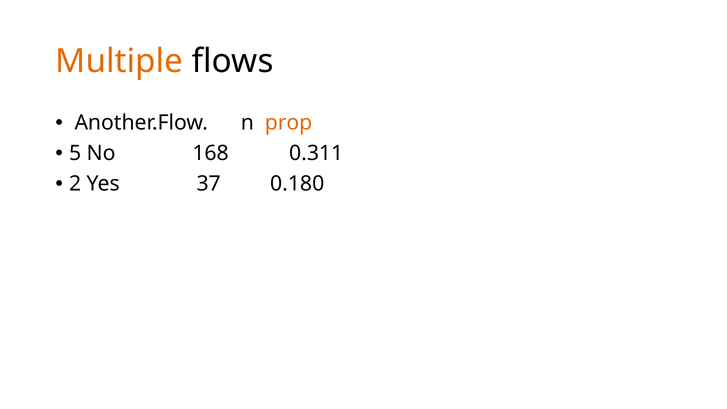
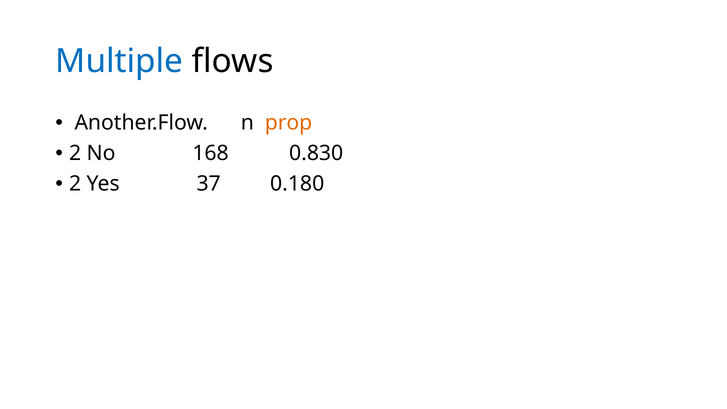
Multiple colour: orange -> blue (119, 61)
5: 5 -> 2 (75, 153)
0.311: 0.311 -> 0.830 (316, 153)
